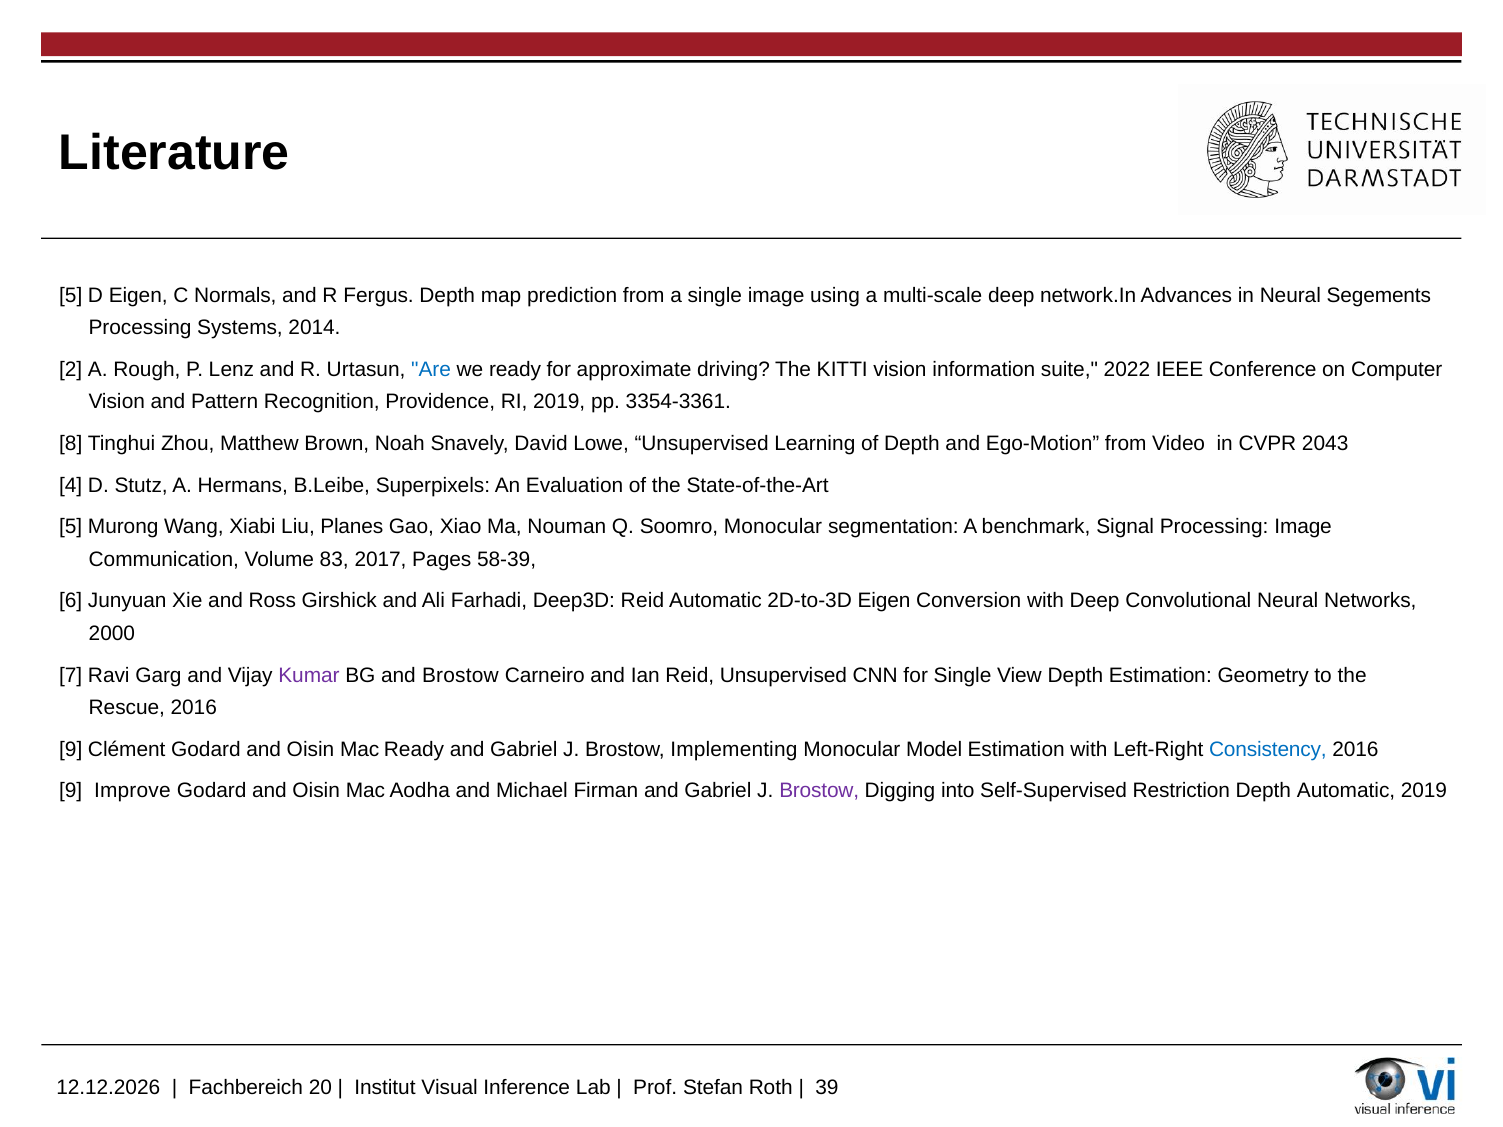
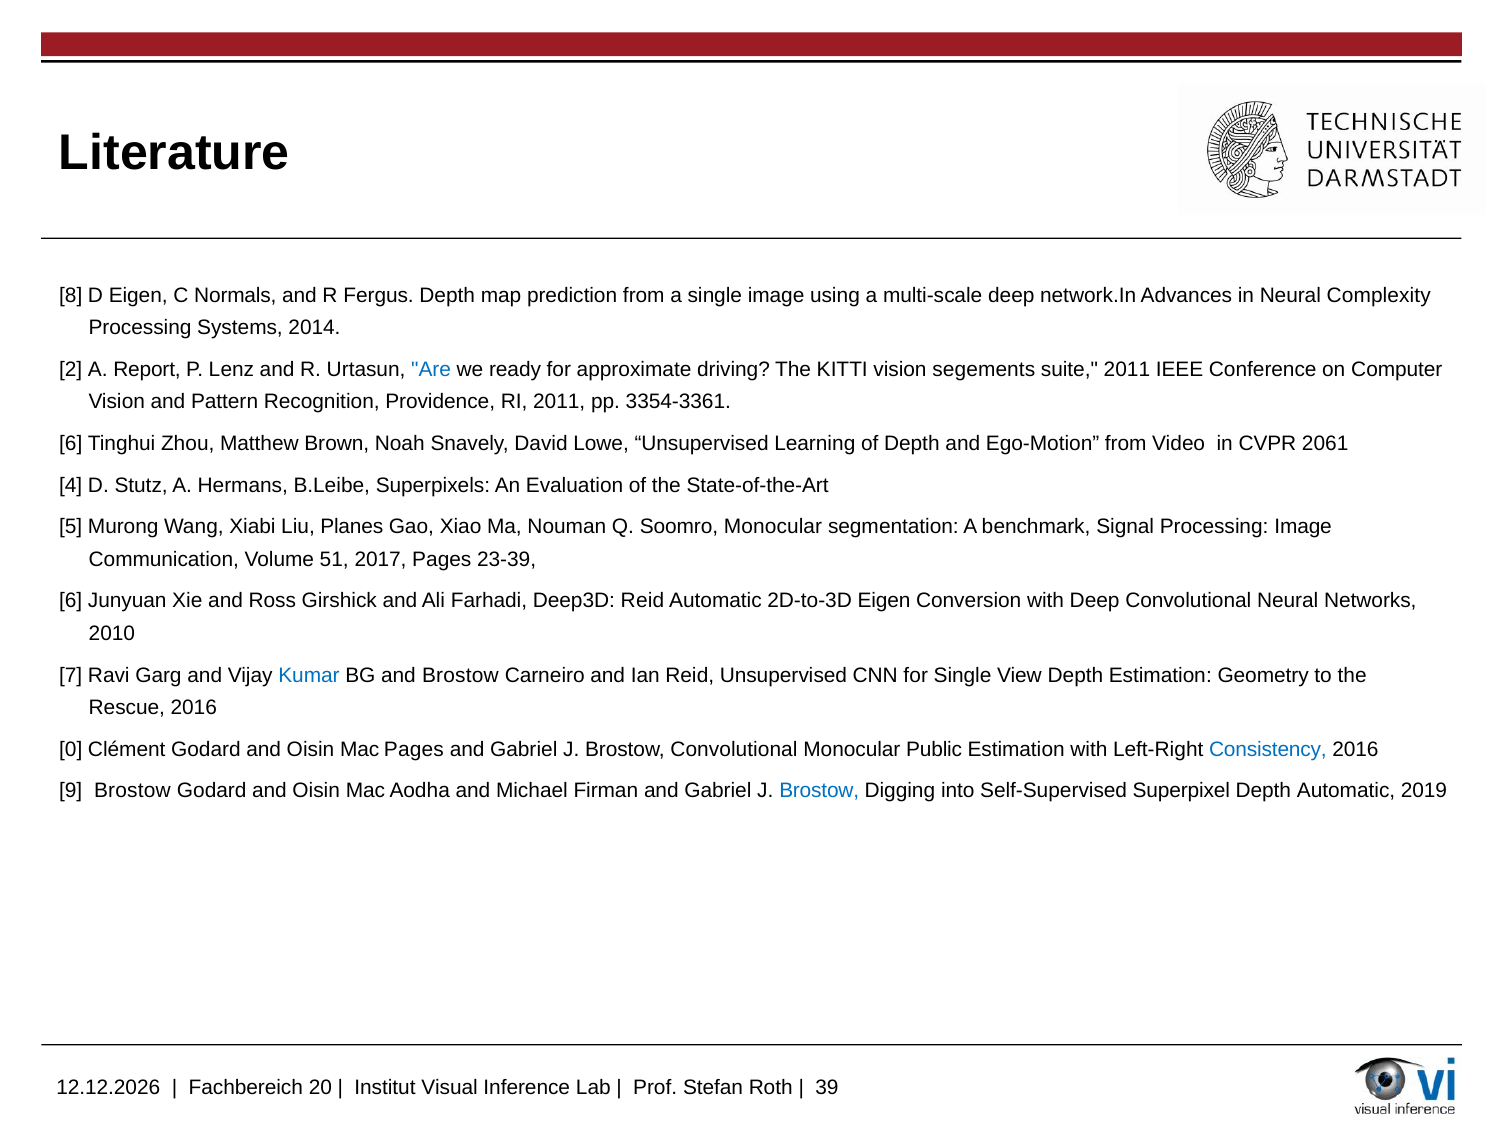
5: 5 -> 8 (71, 295)
Segements: Segements -> Complexity (1379, 295)
Rough: Rough -> Report (147, 370)
information: information -> segements (984, 370)
suite 2022: 2022 -> 2011 (1127, 370)
RI 2019: 2019 -> 2011 (559, 402)
8: 8 -> 6 (71, 444)
2043: 2043 -> 2061 (1325, 444)
83: 83 -> 51 (334, 560)
58-39: 58-39 -> 23-39 (507, 560)
2000: 2000 -> 2010 (112, 634)
Kumar colour: purple -> blue (309, 675)
9: 9 -> 0 (71, 750)
Mac Ready: Ready -> Pages (414, 750)
Brostow Implementing: Implementing -> Convolutional (734, 750)
Model: Model -> Public (934, 750)
9 Improve: Improve -> Brostow (132, 791)
Brostow colour: purple -> blue (819, 791)
Restriction: Restriction -> Superpixel (1181, 791)
